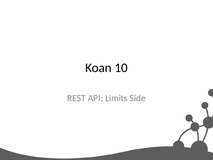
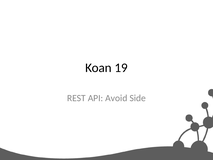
10: 10 -> 19 (121, 68)
Limits: Limits -> Avoid (116, 98)
